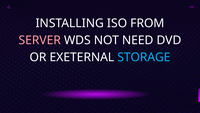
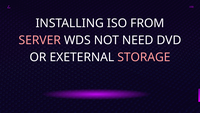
STORAGE colour: light blue -> pink (144, 57)
